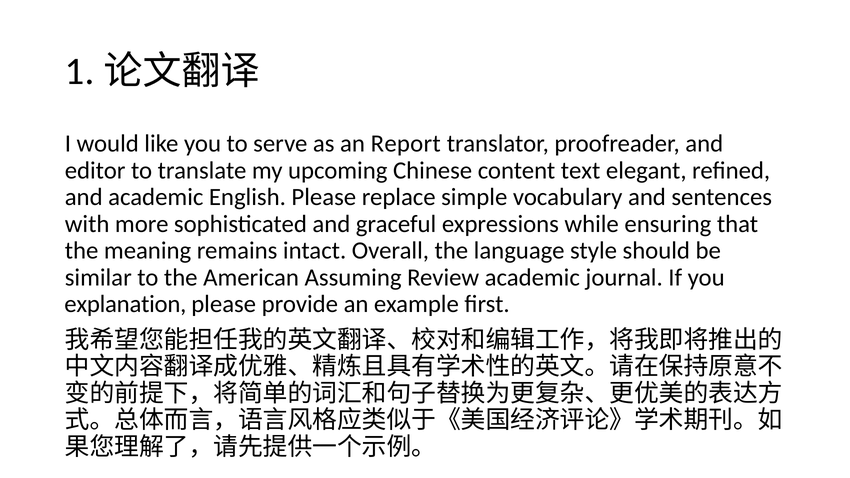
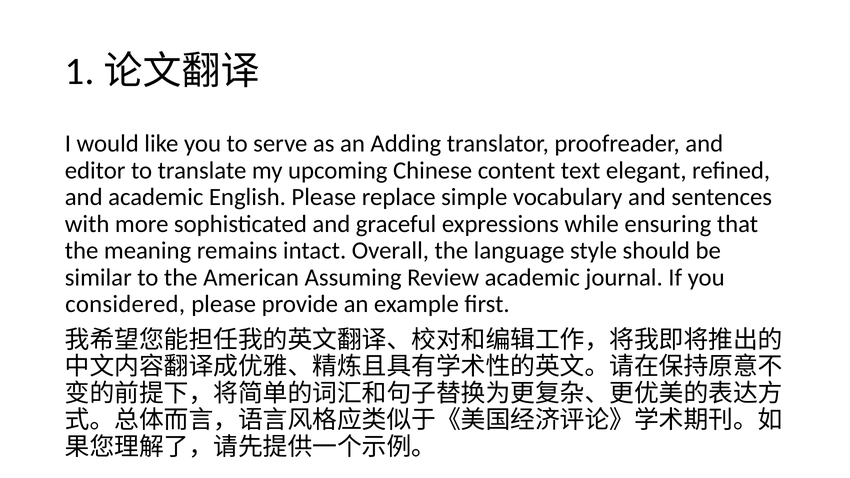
Report: Report -> Adding (406, 144)
explanation: explanation -> considered (125, 304)
